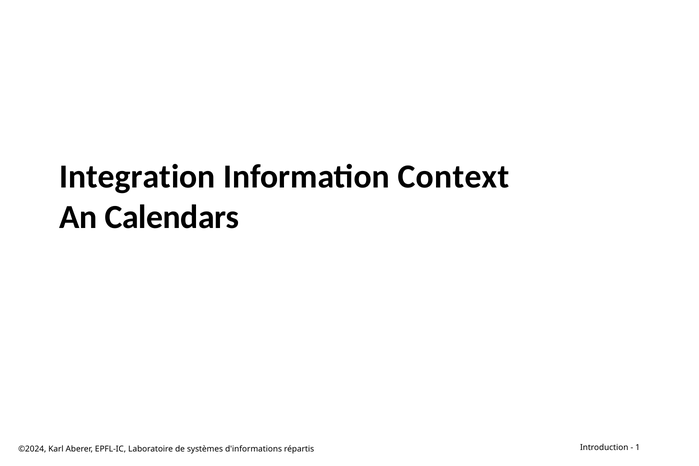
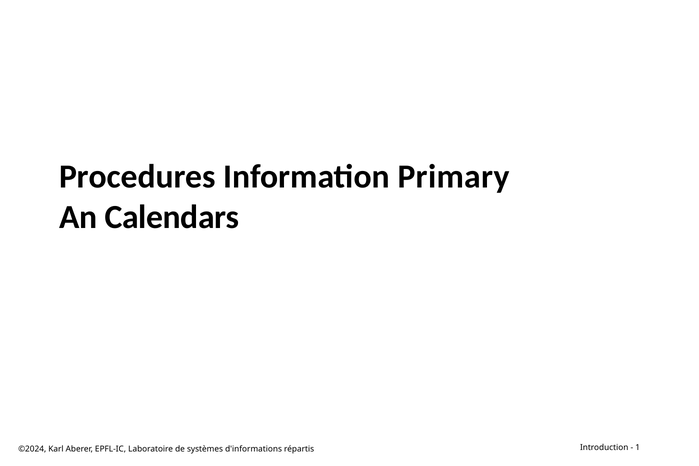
Integration: Integration -> Procedures (137, 177)
Context: Context -> Primary (454, 177)
